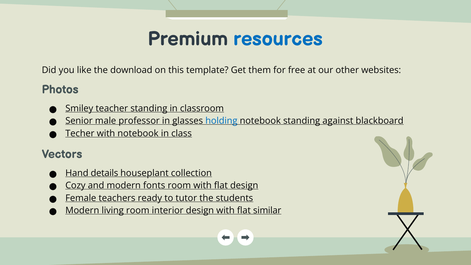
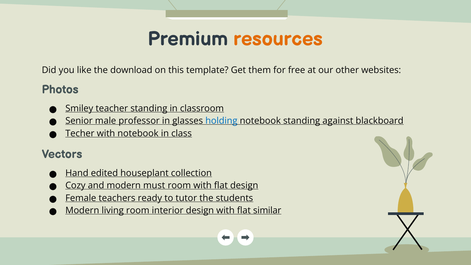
resources colour: blue -> orange (278, 39)
details: details -> edited (104, 173)
fonts: fonts -> must (154, 186)
